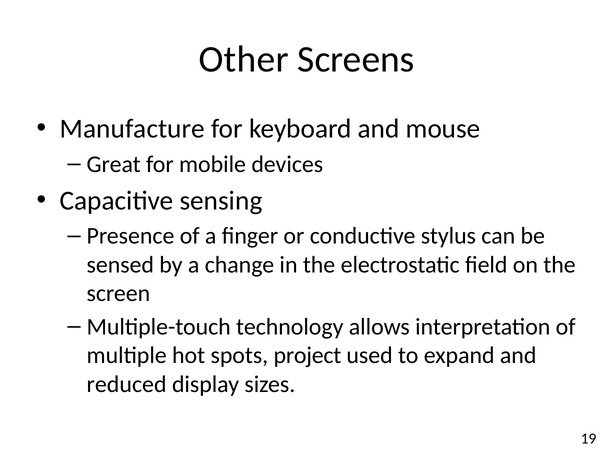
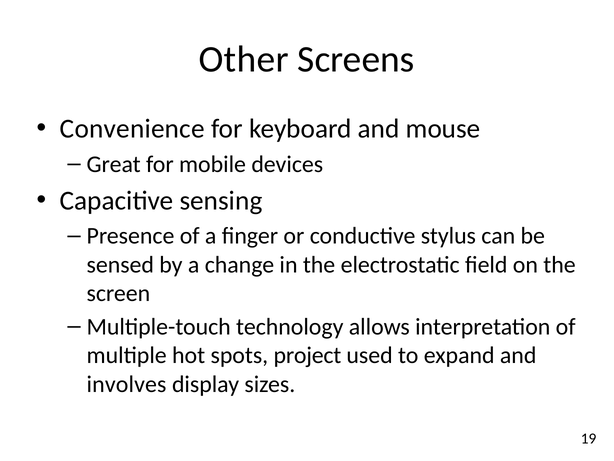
Manufacture: Manufacture -> Convenience (132, 129)
reduced: reduced -> involves (127, 384)
